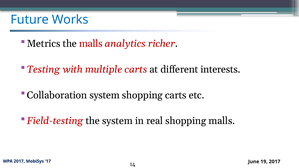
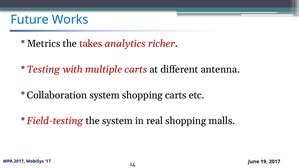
the malls: malls -> takes (91, 44)
interests: interests -> antenna (220, 69)
